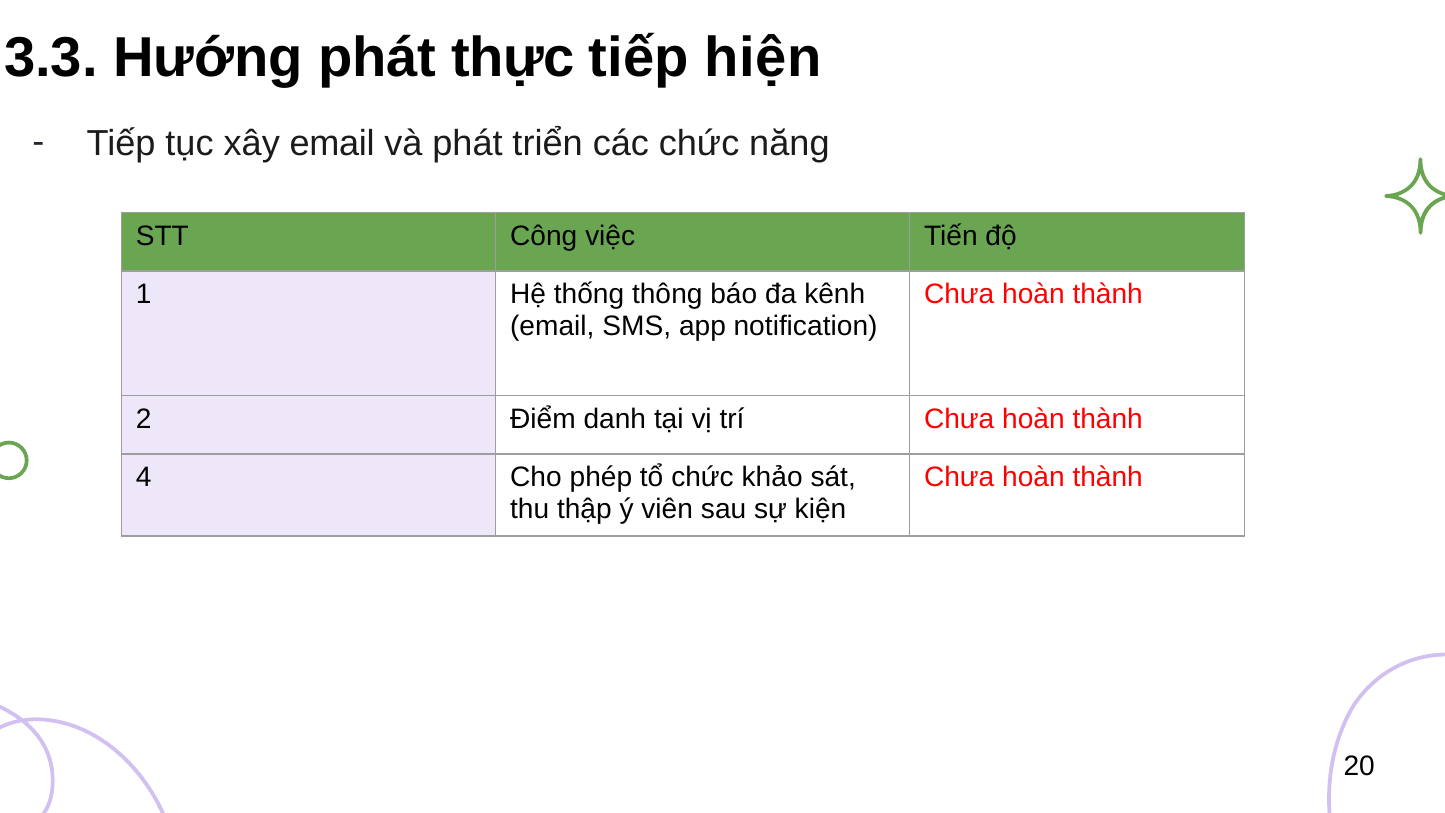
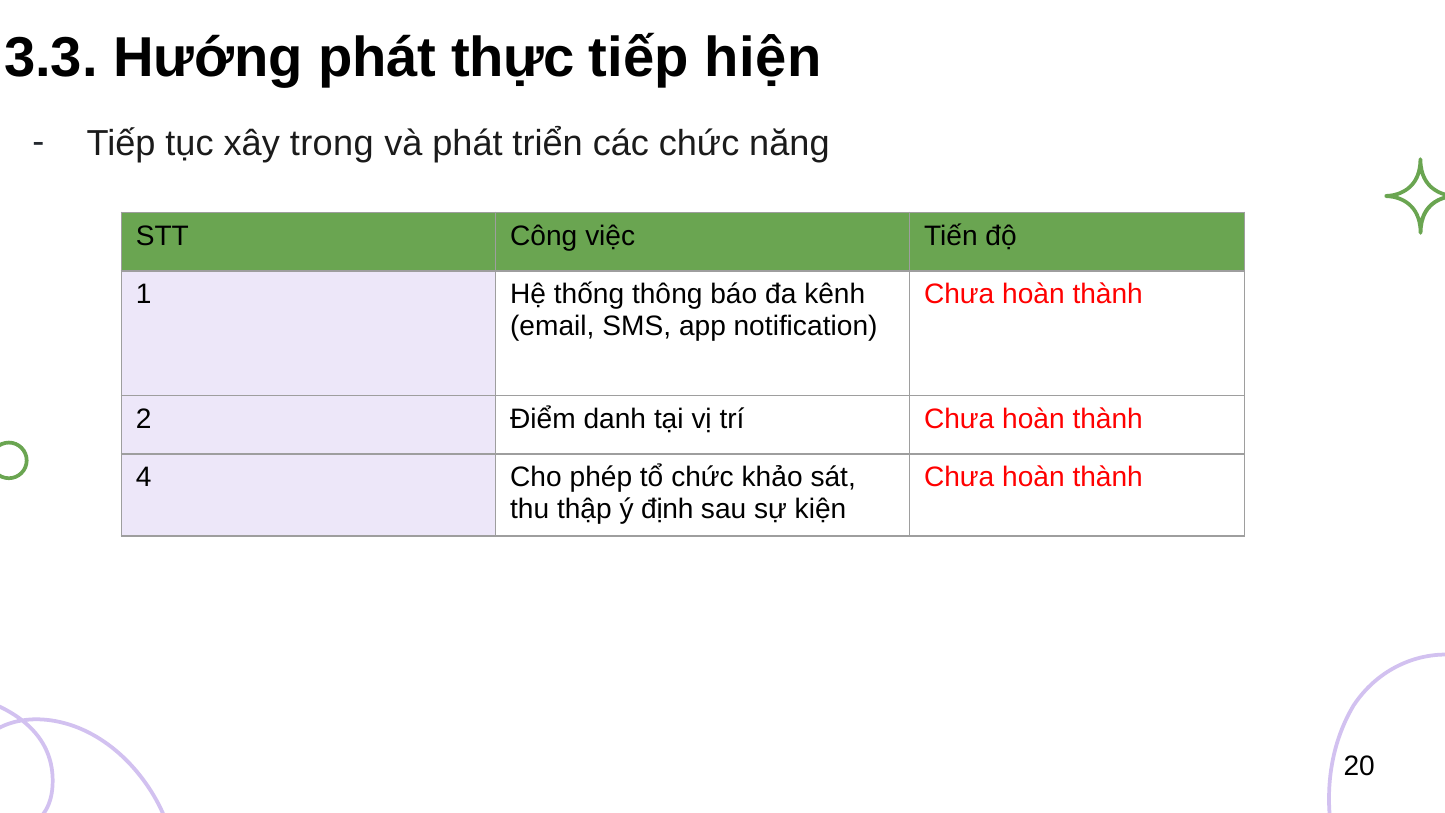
xây email: email -> trong (332, 144)
viên: viên -> định (667, 509)
